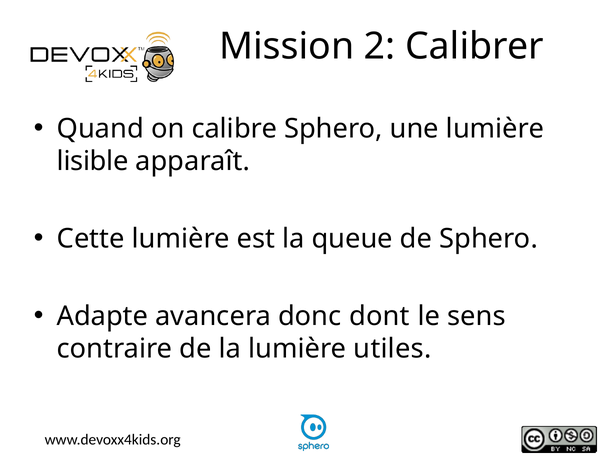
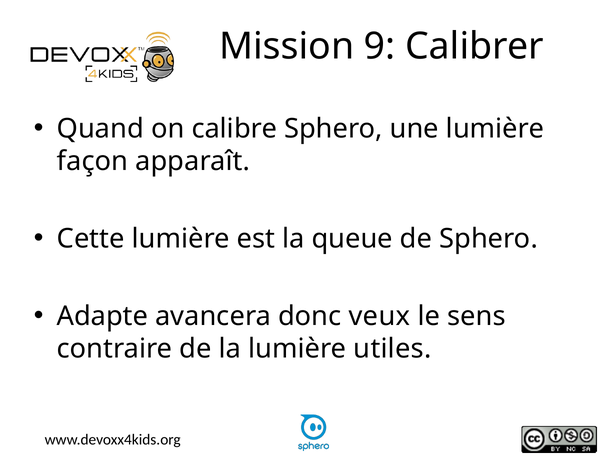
2: 2 -> 9 (380, 47)
lisible: lisible -> façon (93, 162)
dont: dont -> veux (379, 316)
